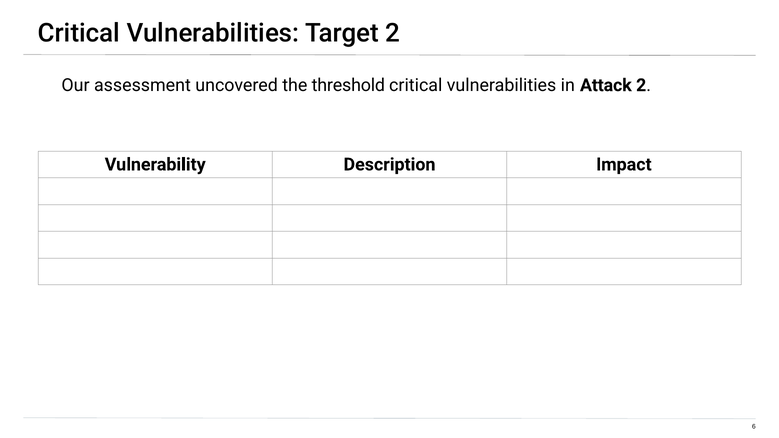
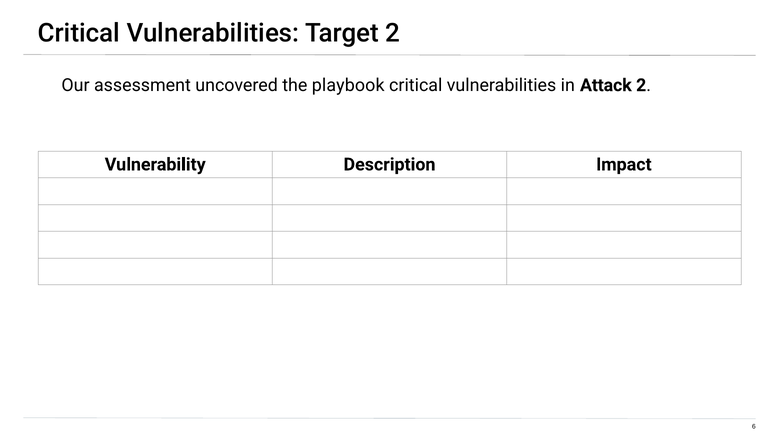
threshold: threshold -> playbook (348, 85)
